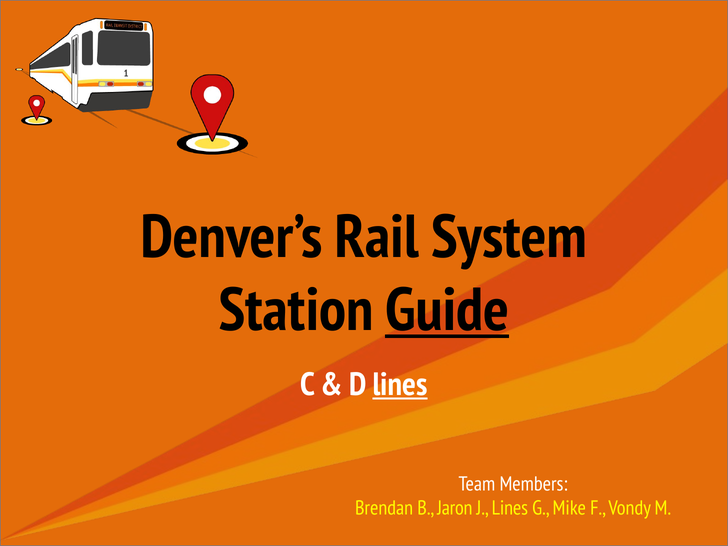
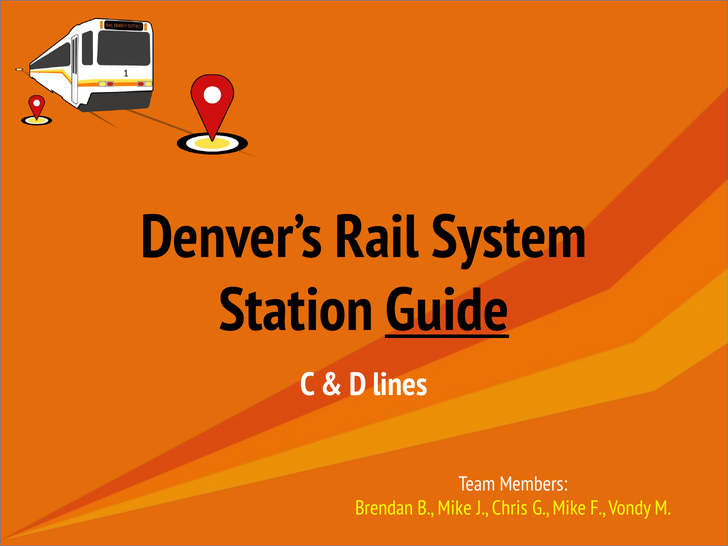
lines underline: present -> none (400, 385)
B Jaron: Jaron -> Mike (455, 508)
J Lines: Lines -> Chris (510, 508)
